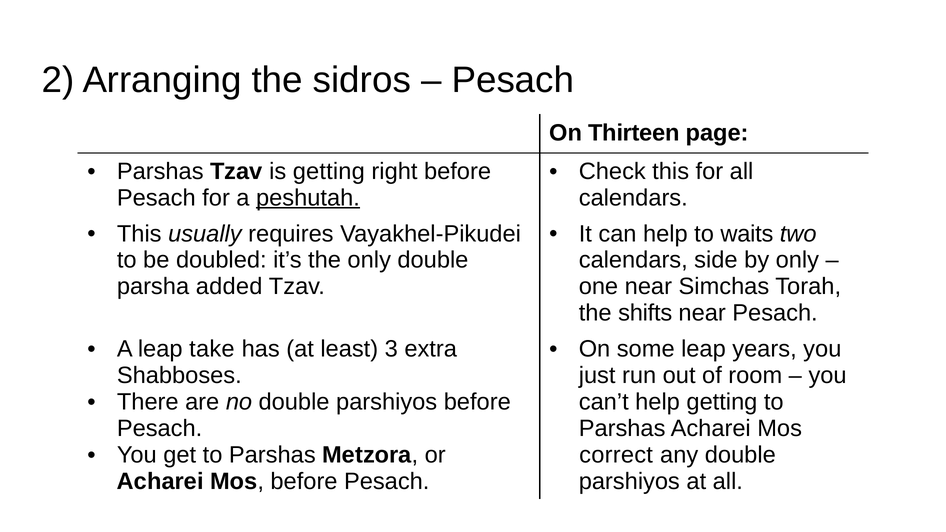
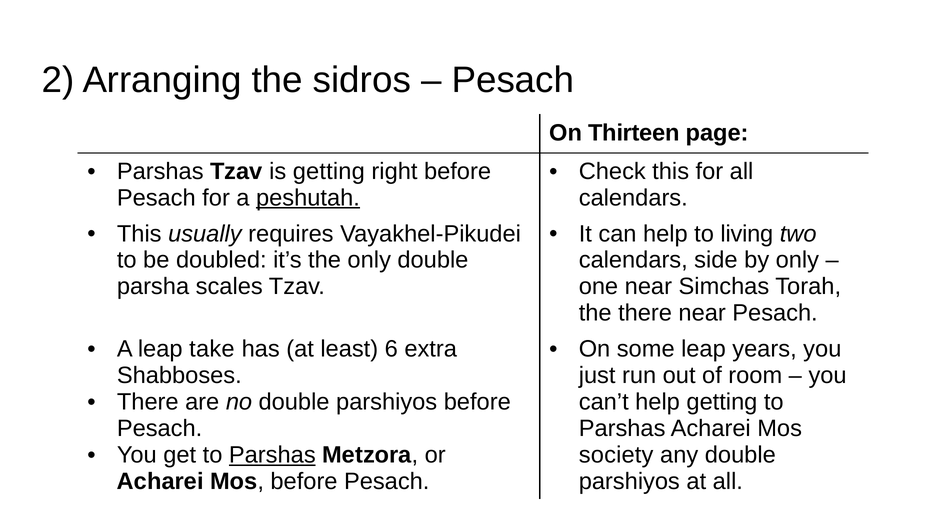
waits: waits -> living (747, 234)
added: added -> scales (229, 287)
the shifts: shifts -> there (645, 313)
3: 3 -> 6 (391, 349)
Parshas underline: none -> present (272, 455)
correct: correct -> society (616, 455)
